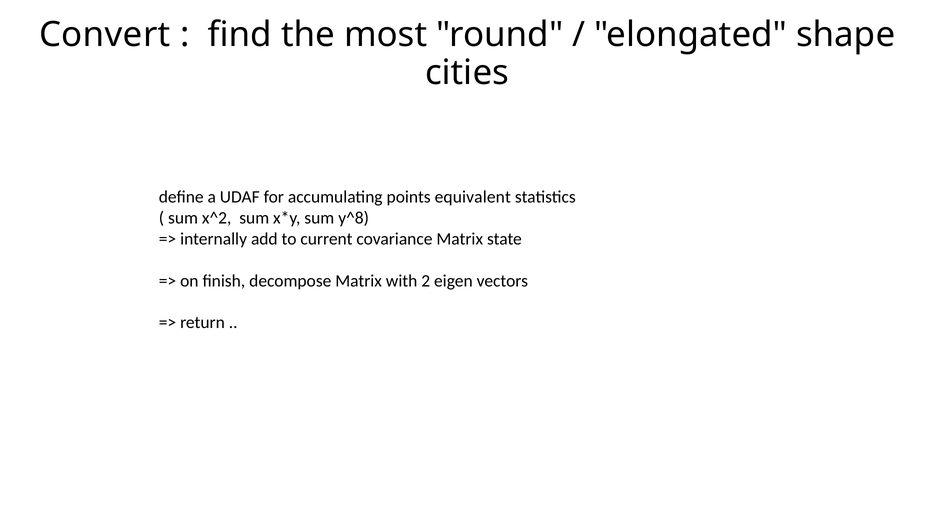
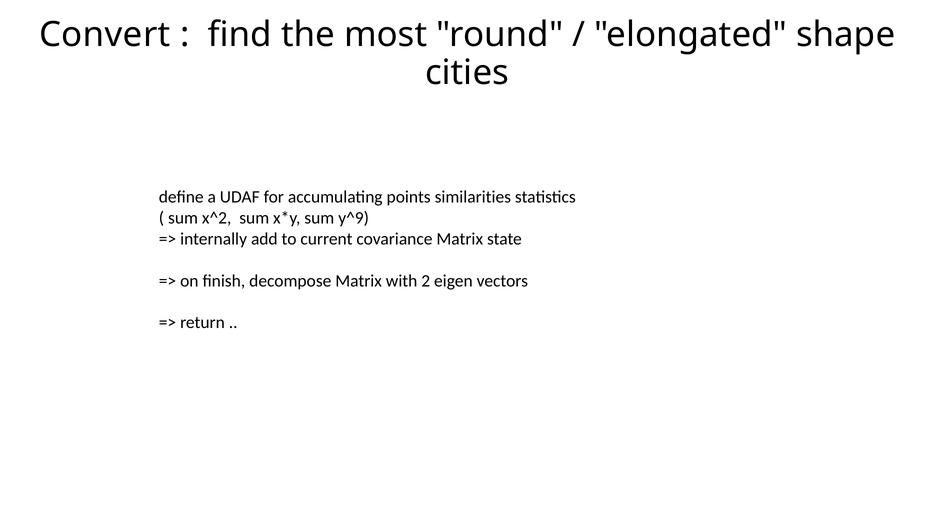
equivalent: equivalent -> similarities (473, 197)
y^8: y^8 -> y^9 (354, 218)
